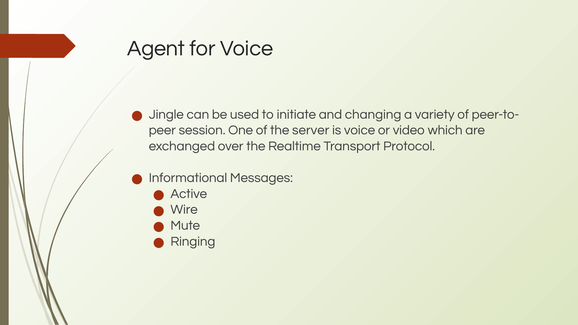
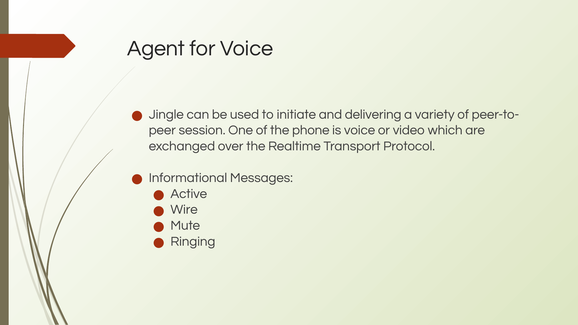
changing: changing -> delivering (373, 114)
server: server -> phone (311, 130)
